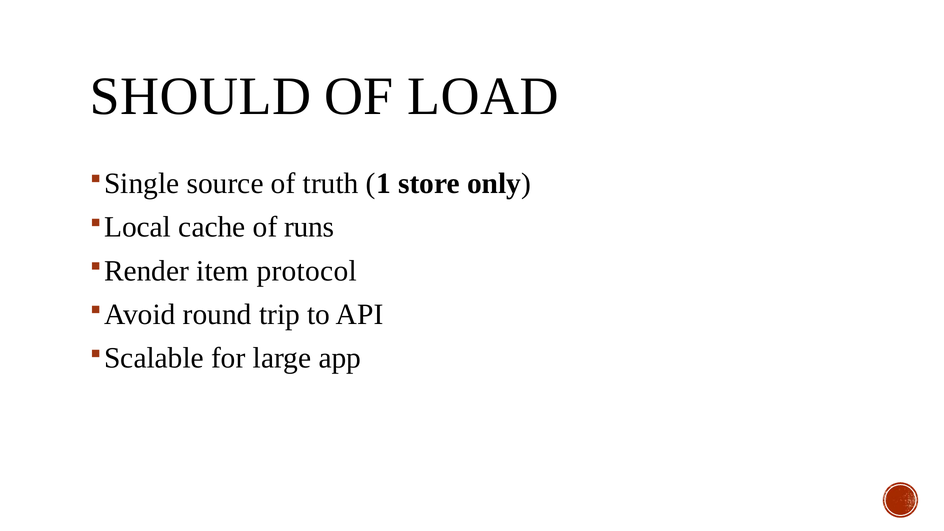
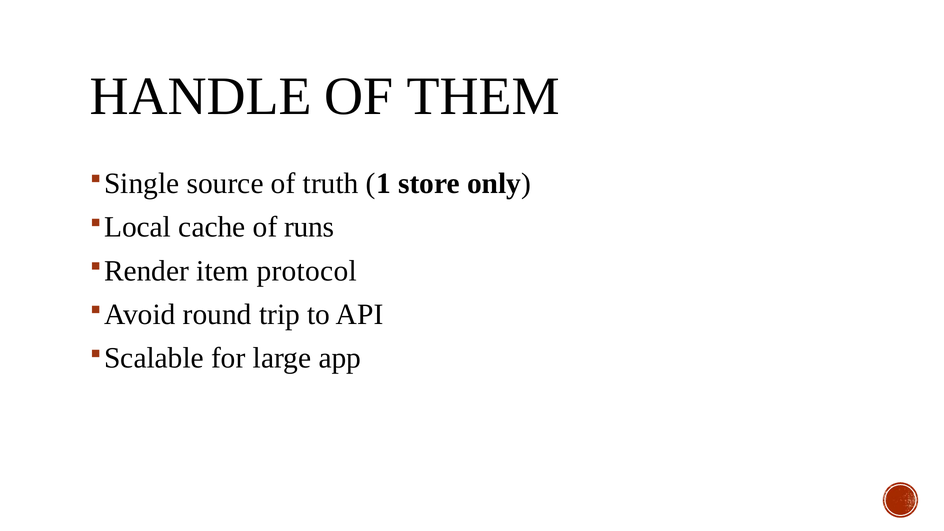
SHOULD: SHOULD -> HANDLE (201, 96)
LOAD: LOAD -> THEM (483, 96)
